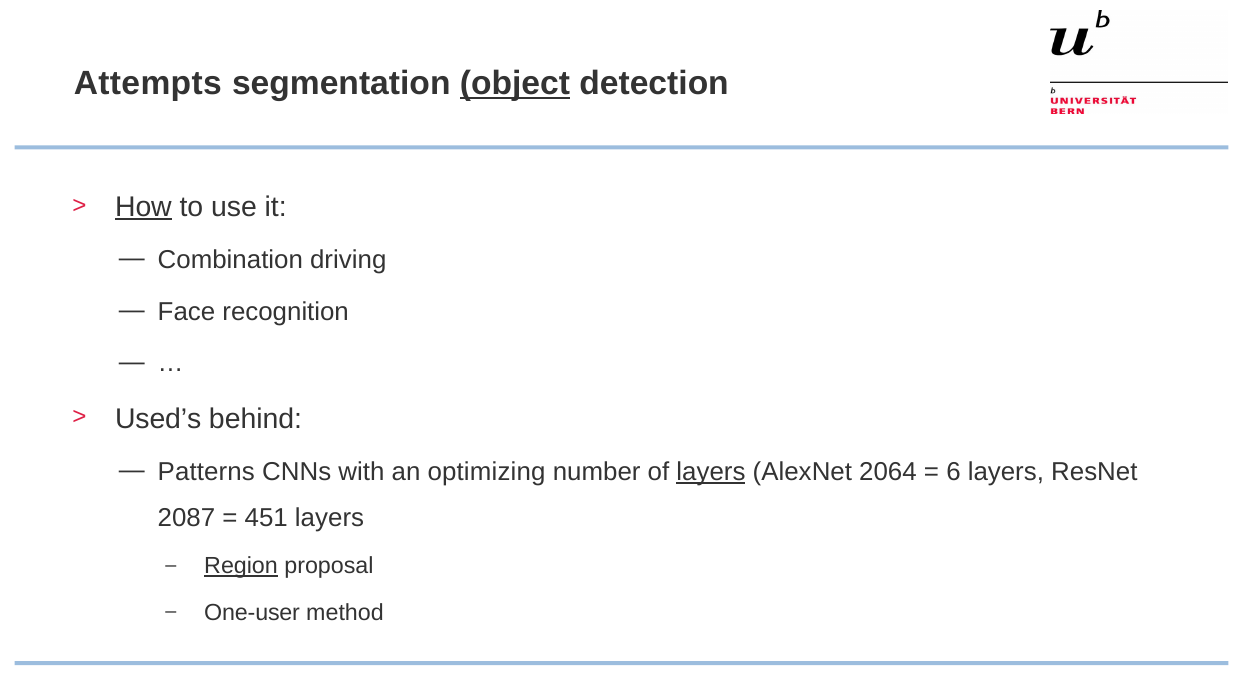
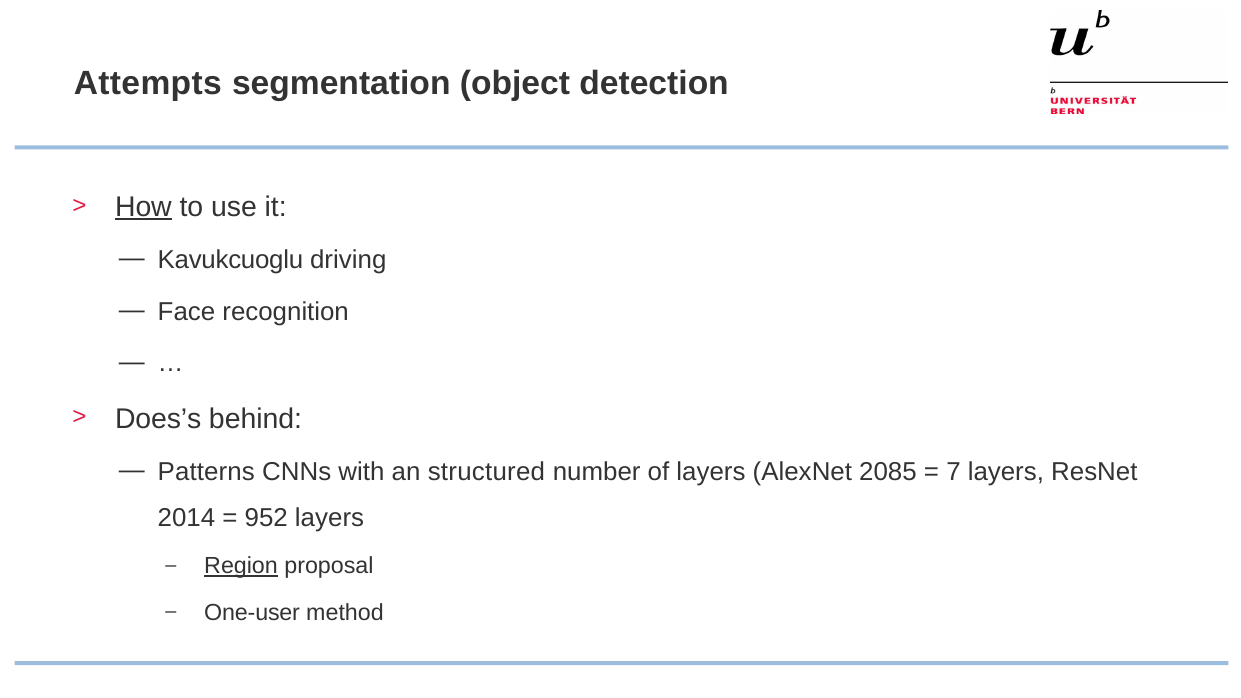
object underline: present -> none (515, 84)
Combination: Combination -> Kavukcuoglu (230, 260)
Used’s: Used’s -> Does’s (158, 419)
optimizing: optimizing -> structured (486, 472)
layers underline: present -> none (711, 472)
2064: 2064 -> 2085 (888, 472)
6: 6 -> 7 (953, 472)
2087: 2087 -> 2014 (186, 518)
451: 451 -> 952 (266, 518)
